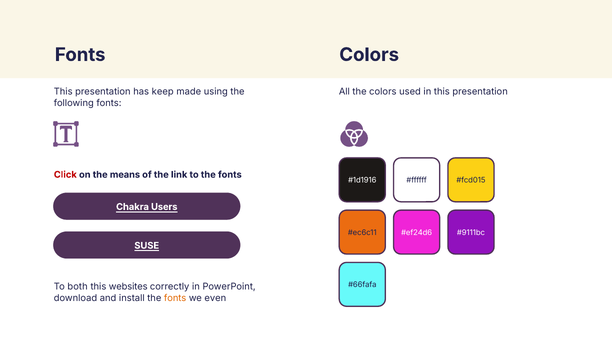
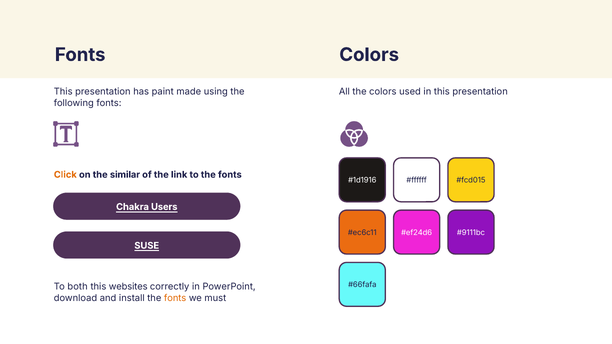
keep: keep -> paint (163, 92)
Click colour: red -> orange (65, 175)
means: means -> similar (125, 175)
even: even -> must (215, 298)
